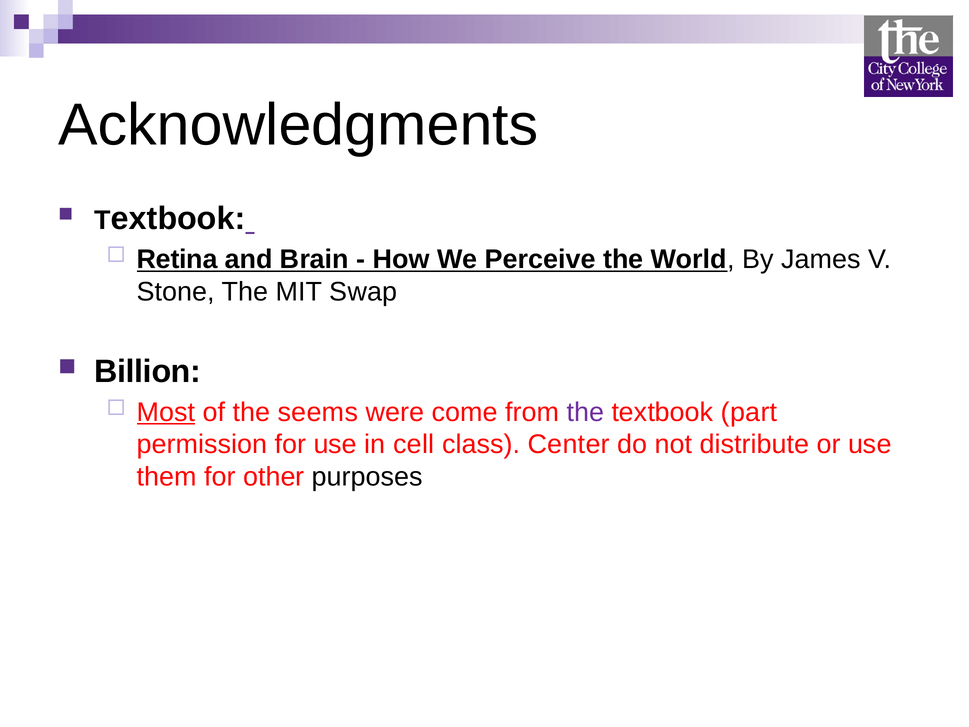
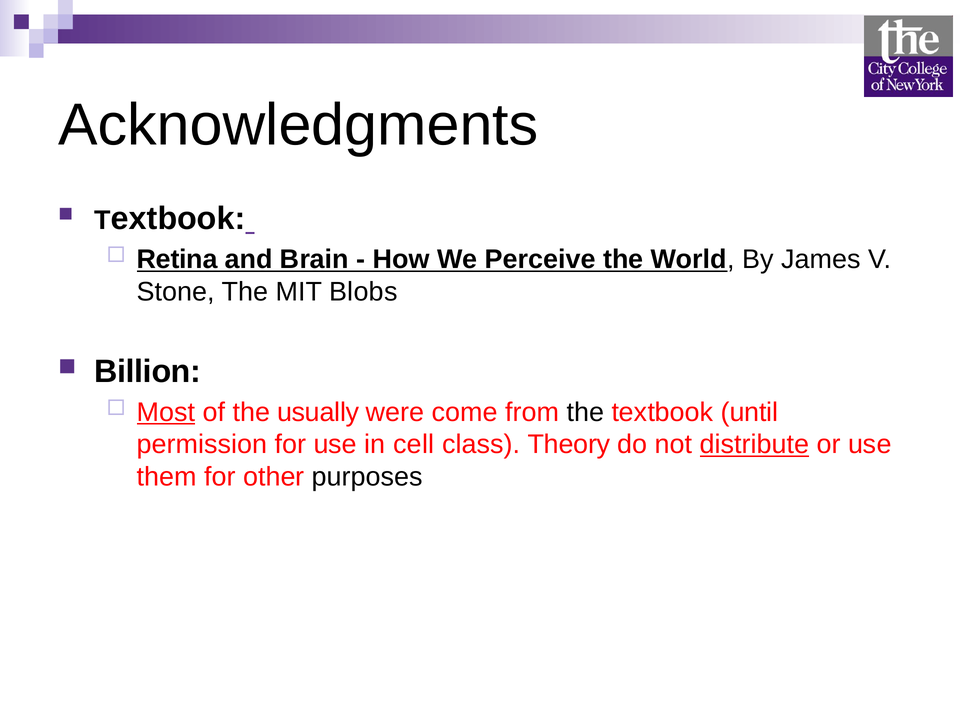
Swap: Swap -> Blobs (363, 292)
seems: seems -> usually (318, 412)
the colour: purple -> black (585, 412)
part: part -> until (749, 412)
Center: Center -> Theory (569, 444)
distribute underline: none -> present (754, 444)
